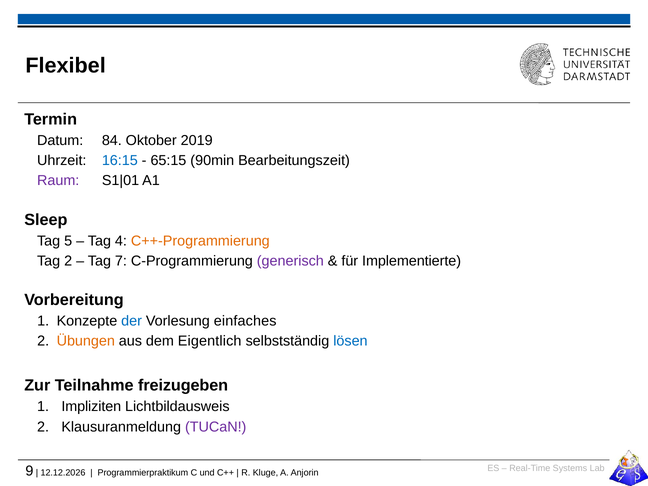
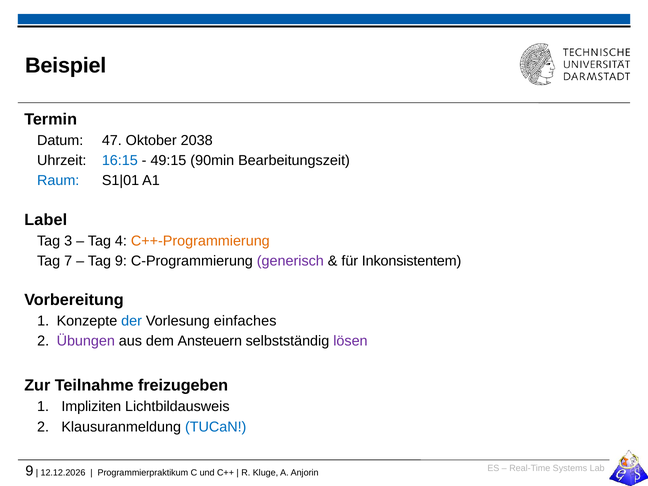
Flexibel: Flexibel -> Beispiel (66, 66)
84: 84 -> 47 (112, 140)
2019: 2019 -> 2038 (197, 140)
65:15: 65:15 -> 49:15 (168, 161)
Raum colour: purple -> blue (58, 181)
Sleep: Sleep -> Label (46, 220)
5: 5 -> 3 (68, 241)
Tag 2: 2 -> 7 (68, 261)
Tag 7: 7 -> 9 (121, 261)
Implementierte: Implementierte -> Inkonsistentem (412, 261)
Übungen colour: orange -> purple (86, 341)
Eigentlich: Eigentlich -> Ansteuern (210, 341)
lösen colour: blue -> purple (350, 341)
TUCaN colour: purple -> blue (216, 427)
